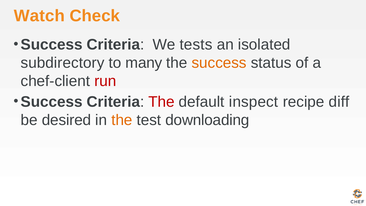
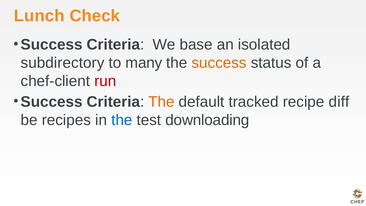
Watch: Watch -> Lunch (39, 16)
tests: tests -> base (196, 45)
The colour: red -> orange (161, 102)
inspect: inspect -> tracked (254, 102)
desired: desired -> recipes (66, 120)
the colour: orange -> blue (122, 120)
